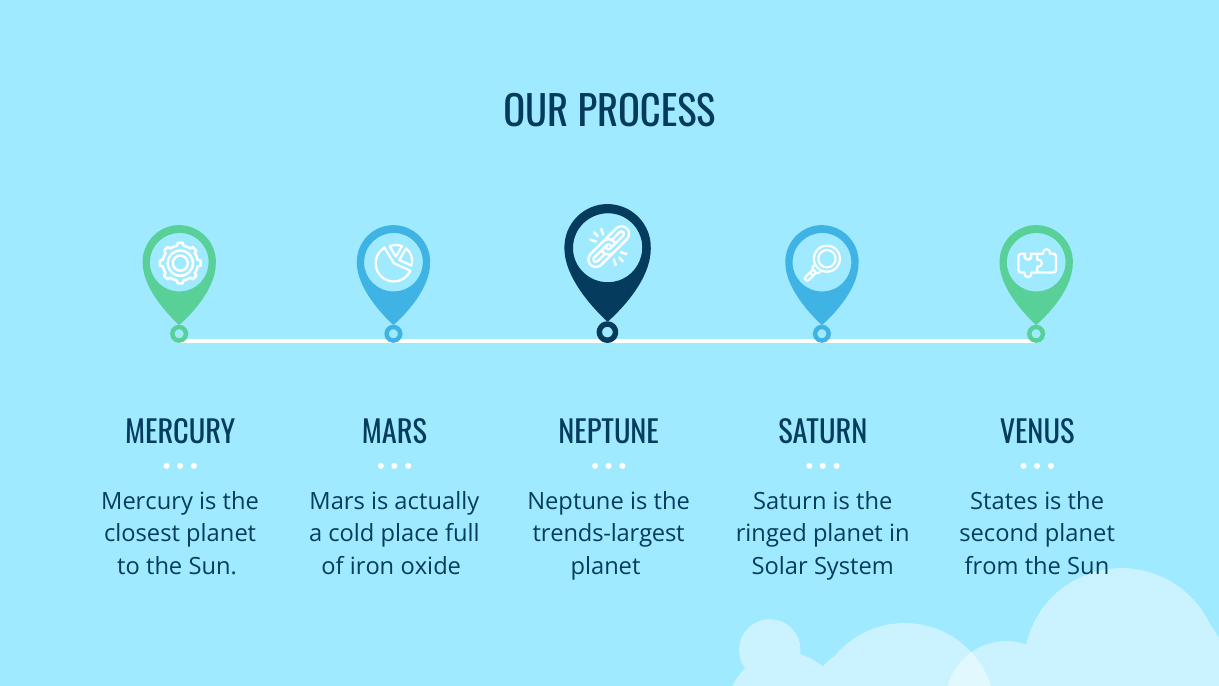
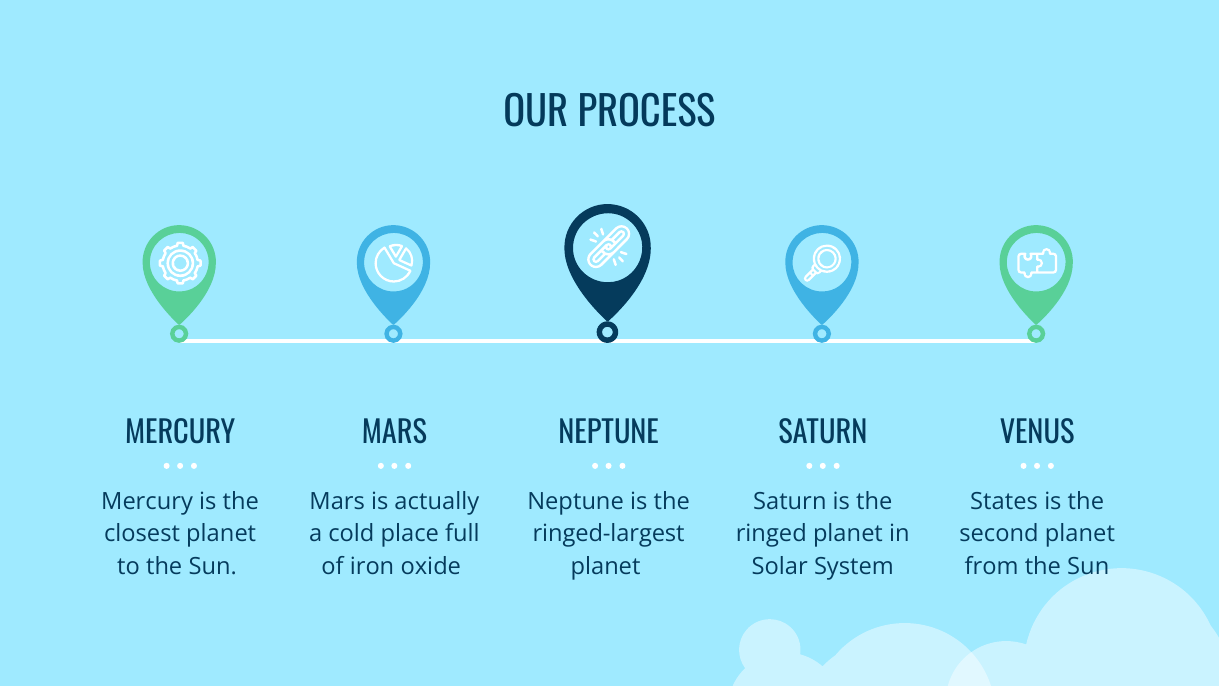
trends-largest: trends-largest -> ringed-largest (609, 534)
